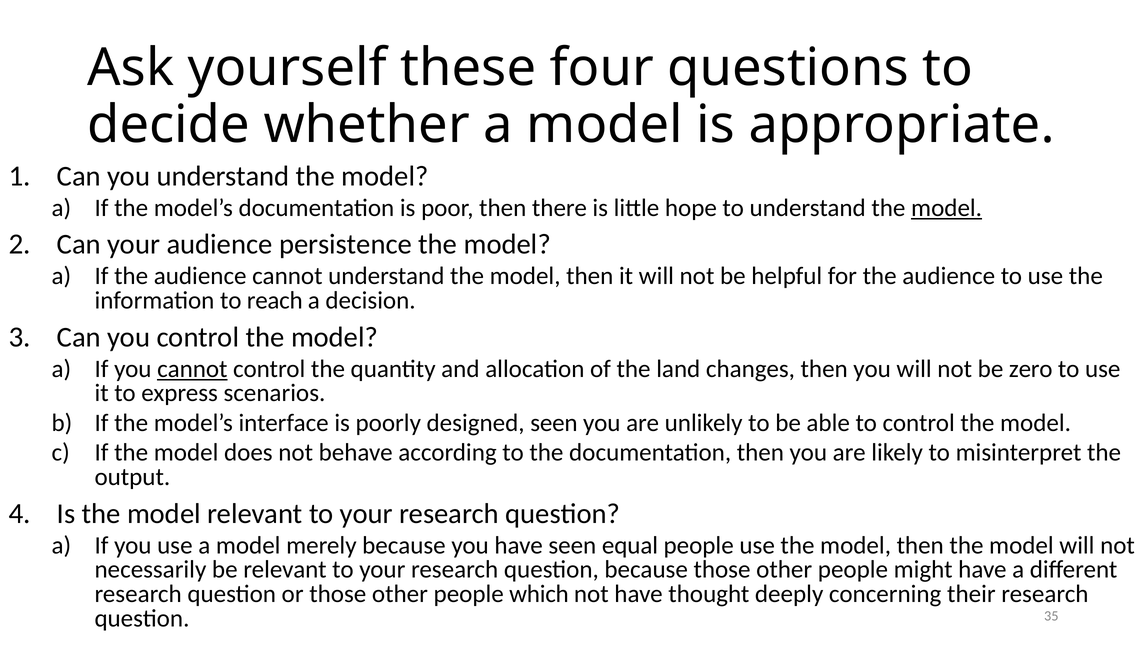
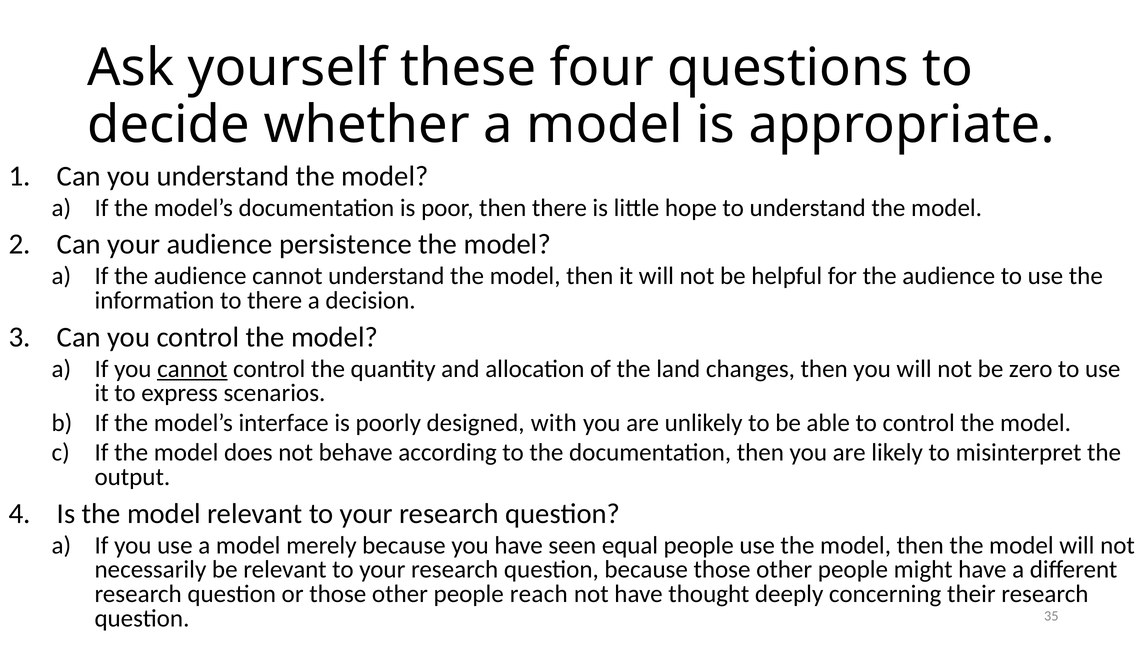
model underline: present -> none (947, 208)
to reach: reach -> there (275, 300)
designed seen: seen -> with (554, 423)
which: which -> reach (539, 594)
